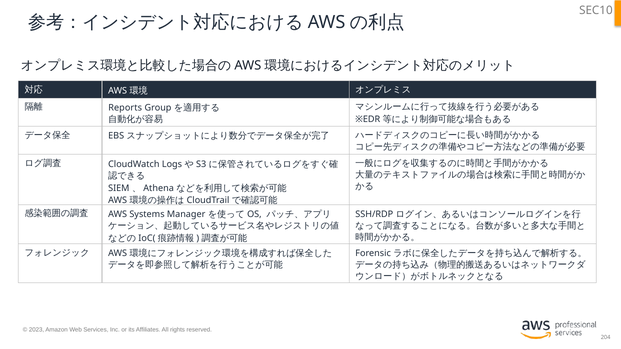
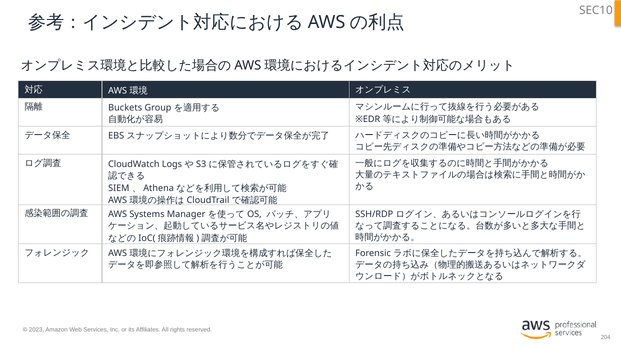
Reports: Reports -> Buckets (125, 108)
